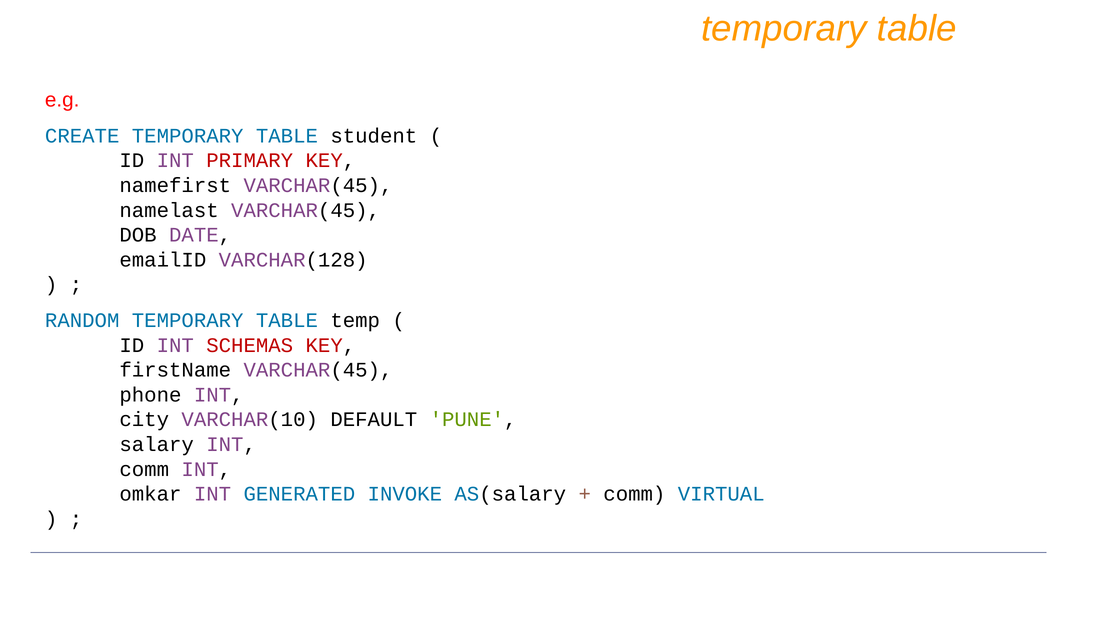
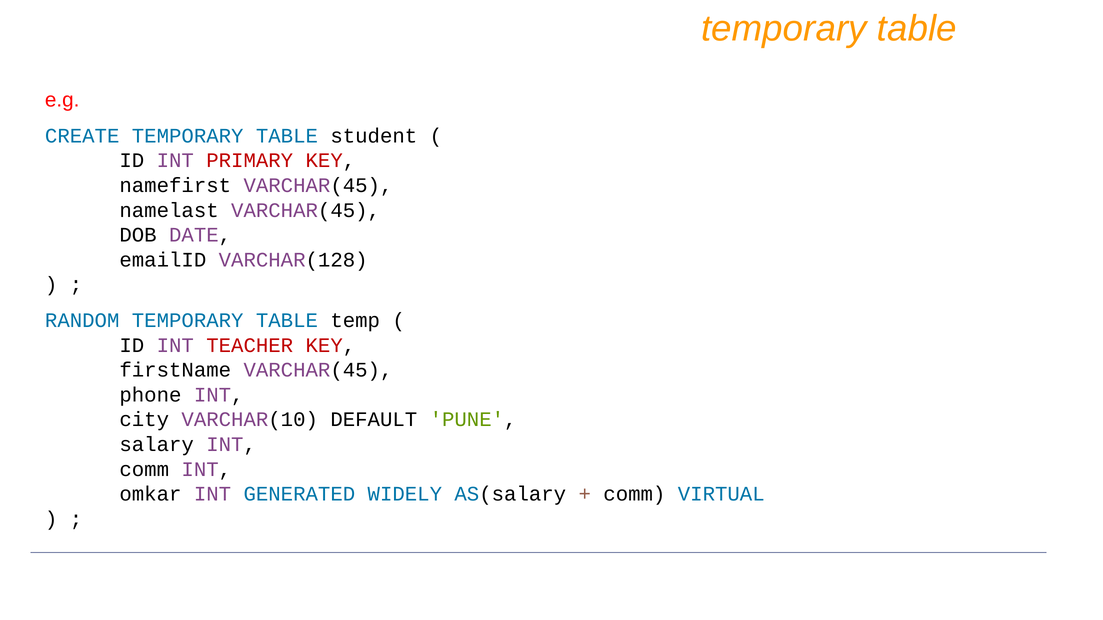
SCHEMAS: SCHEMAS -> TEACHER (250, 345)
INVOKE: INVOKE -> WIDELY (405, 494)
